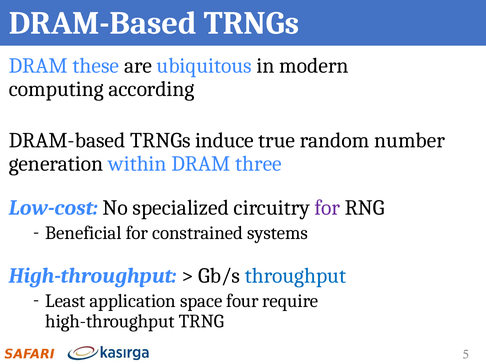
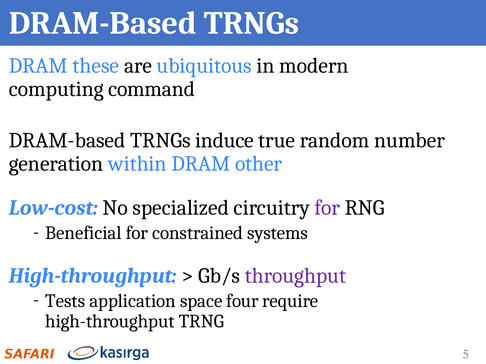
according: according -> command (152, 89)
three: three -> other (259, 164)
throughput colour: blue -> purple (295, 276)
Least: Least -> Tests (65, 301)
